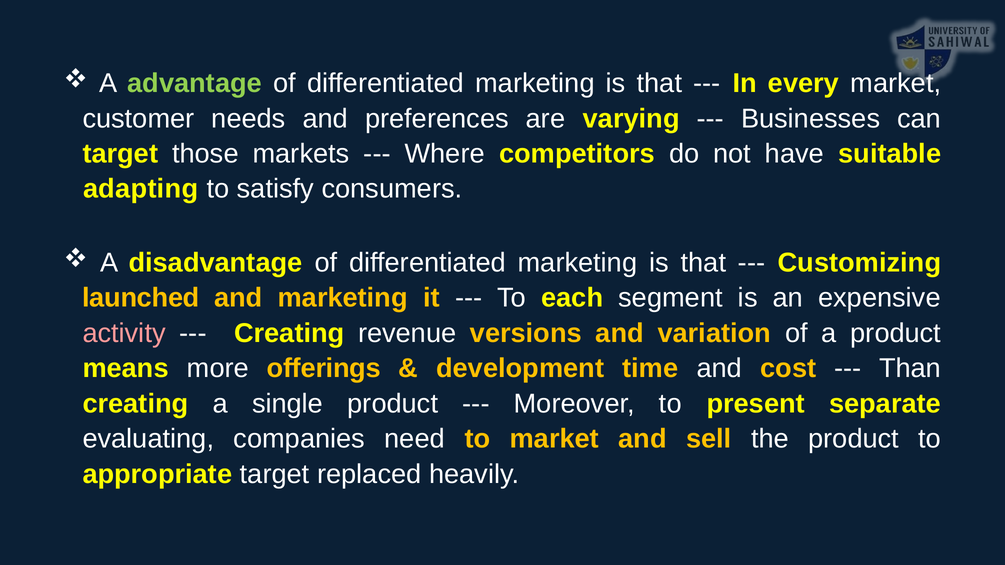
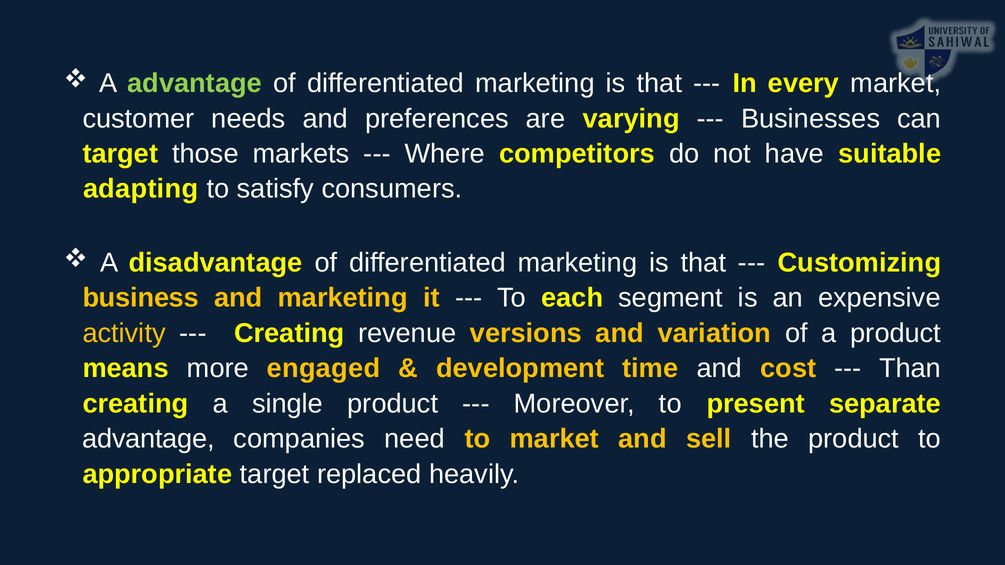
launched: launched -> business (141, 298)
activity colour: pink -> yellow (124, 333)
offerings: offerings -> engaged (324, 369)
evaluating: evaluating -> advantage (148, 439)
